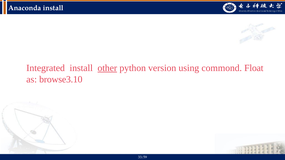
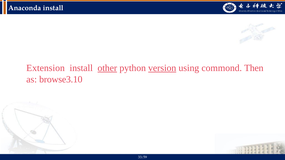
Integrated: Integrated -> Extension (46, 68)
version underline: none -> present (162, 68)
Float: Float -> Then (254, 68)
